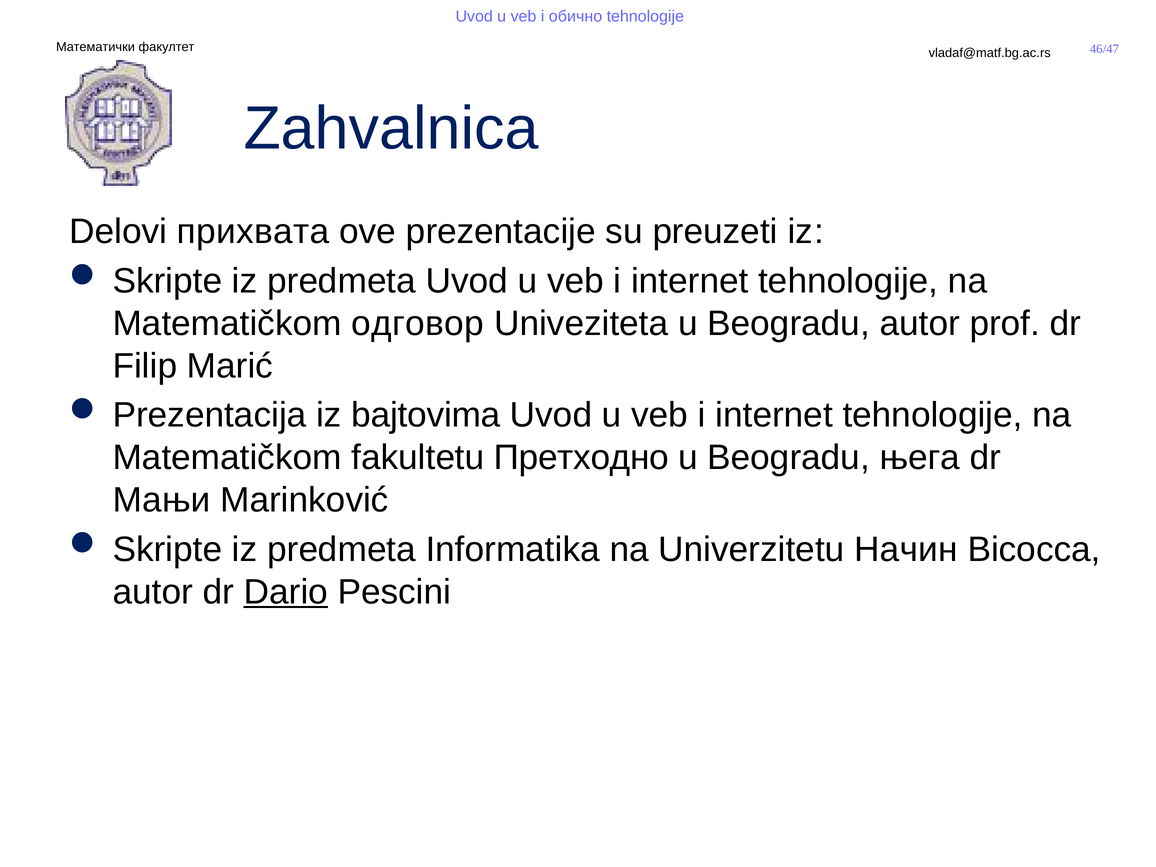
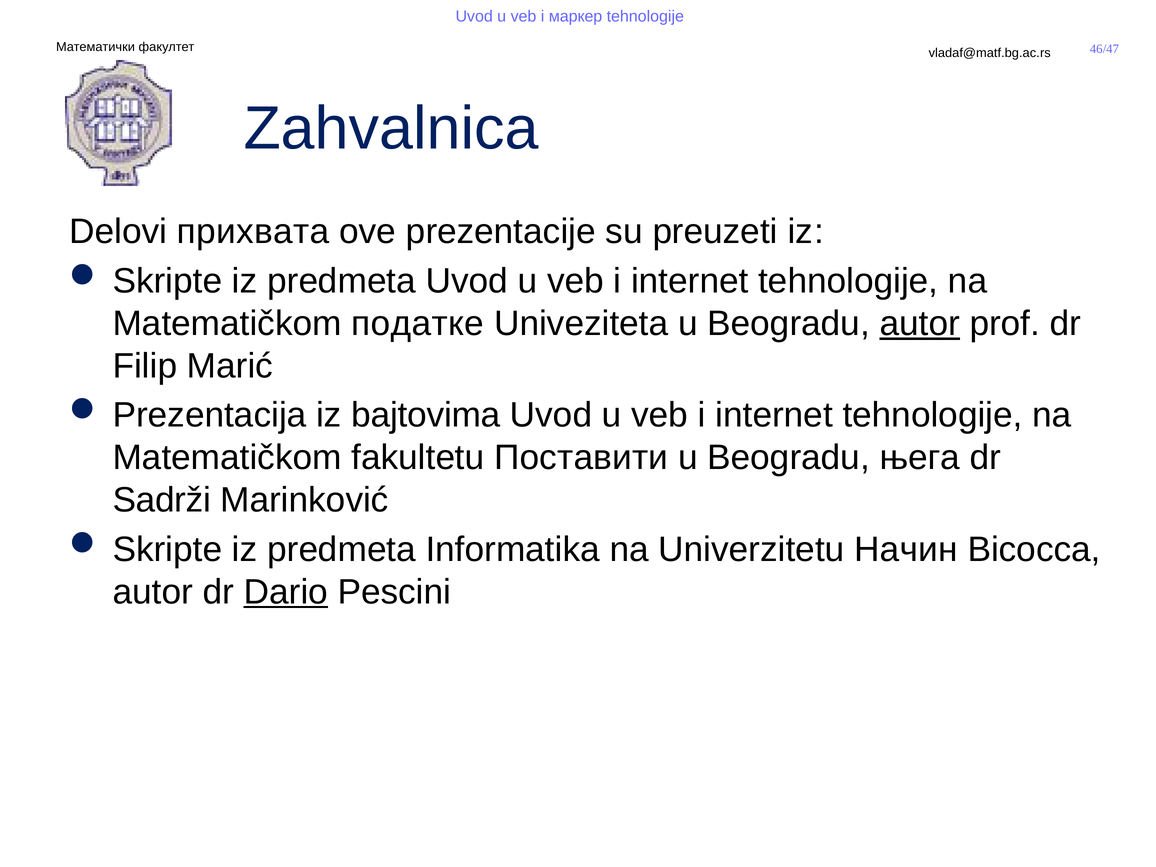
обично: обично -> маркер (576, 16)
одговор: одговор -> податке (418, 324)
autor underline: none -> present (920, 324)
Претходно: Претходно -> Поставити (581, 458)
Мањи: Мањи -> Sadrži (162, 500)
